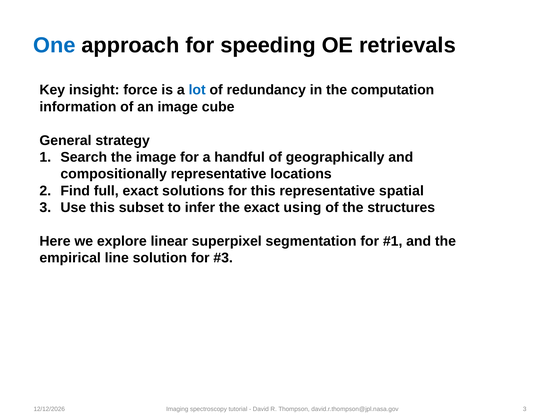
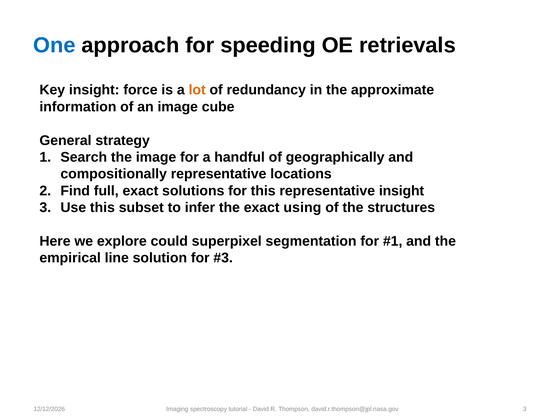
lot colour: blue -> orange (197, 90)
computation: computation -> approximate (393, 90)
representative spatial: spatial -> insight (402, 191)
linear: linear -> could (169, 241)
